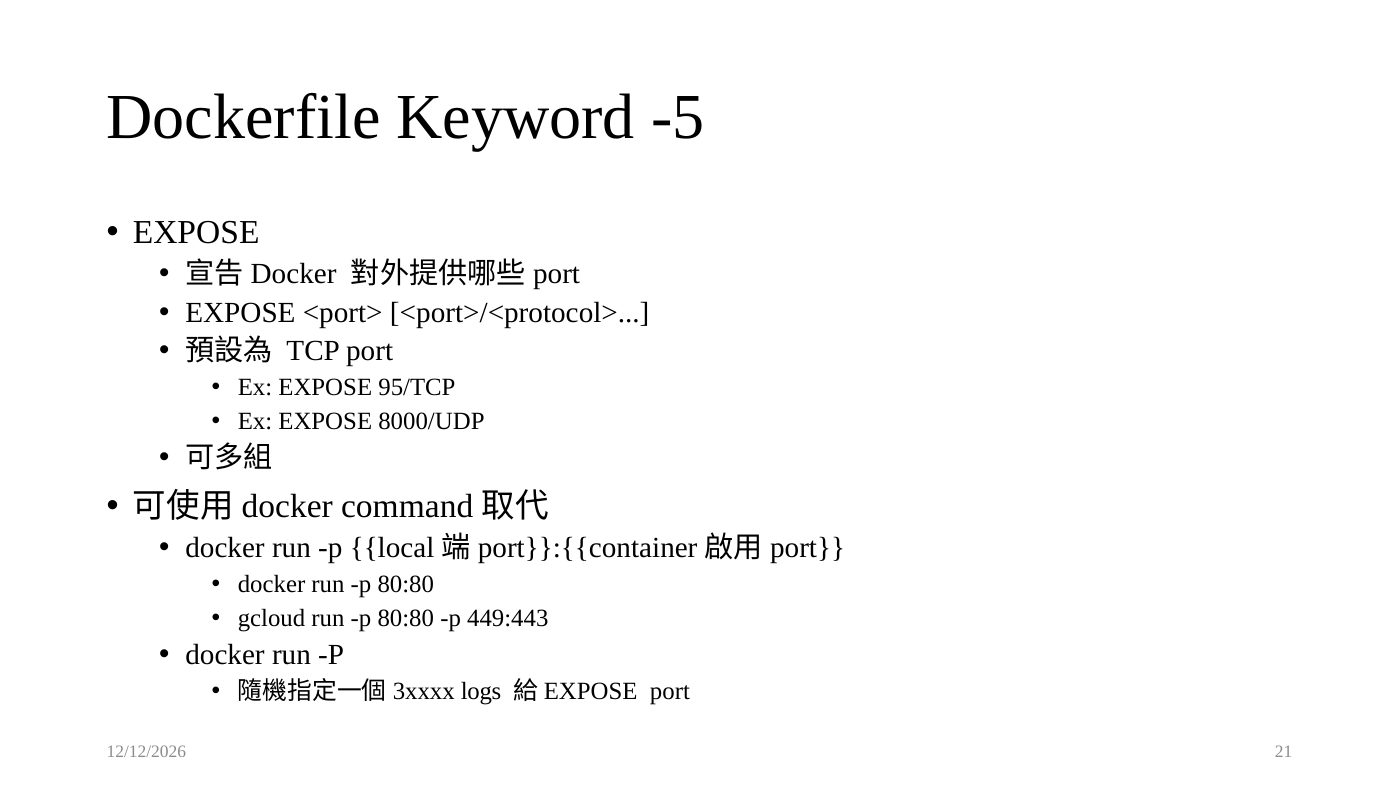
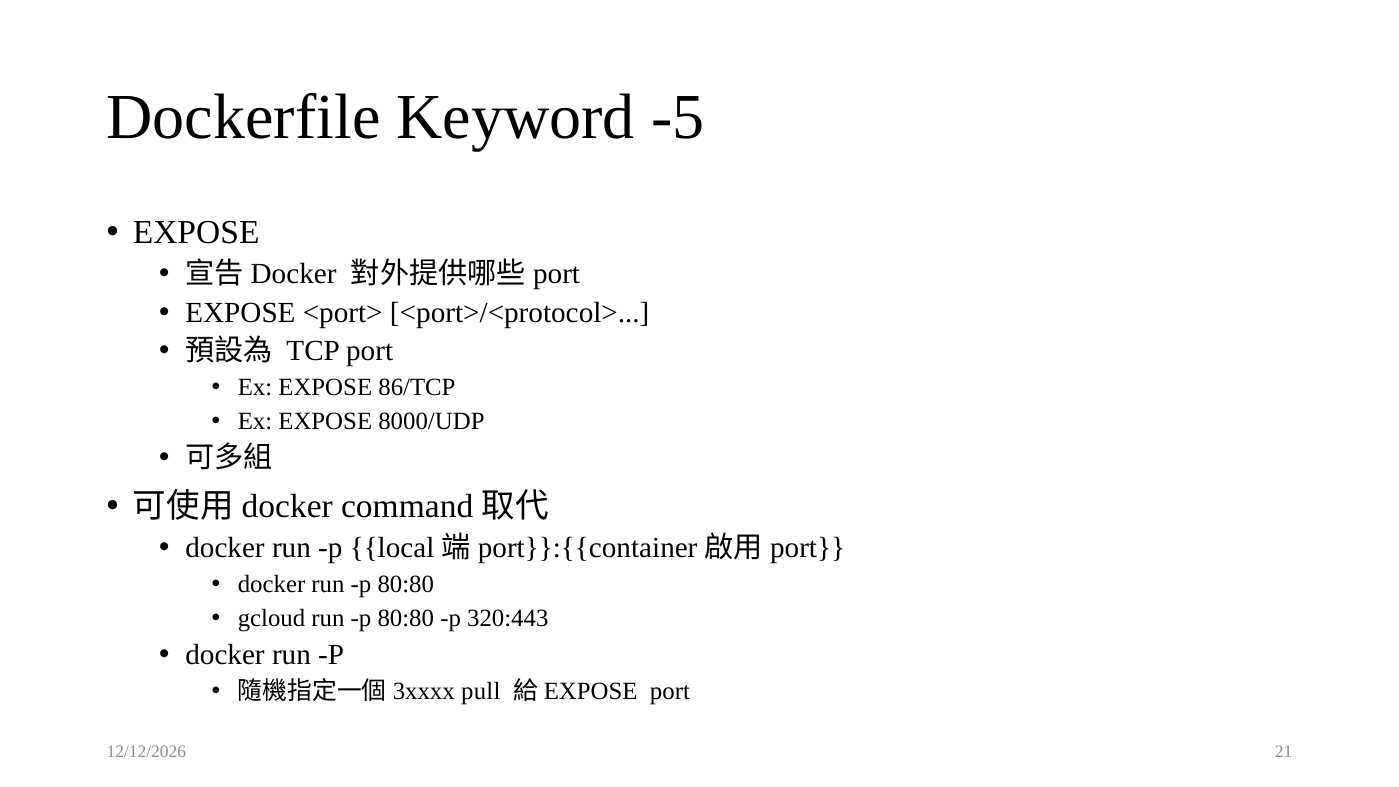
95/TCP: 95/TCP -> 86/TCP (417, 388)
449:443: 449:443 -> 320:443 (508, 618)
logs: logs -> pull (481, 691)
